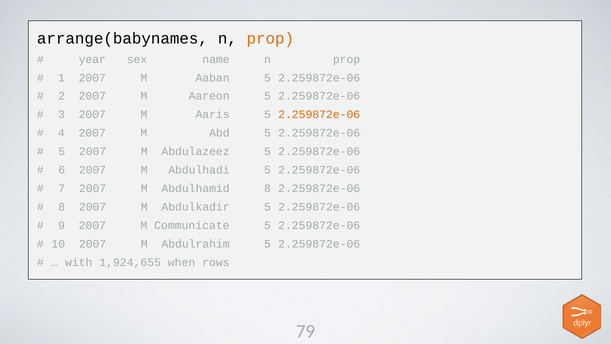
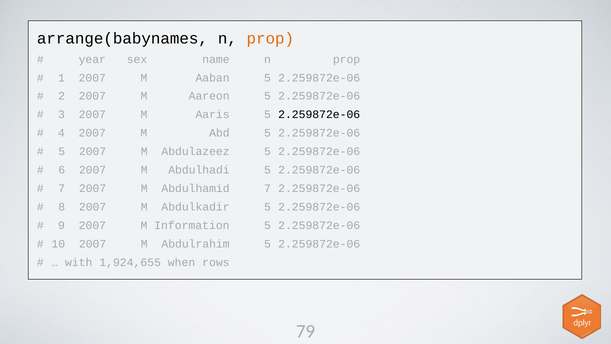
2.259872e-06 colour: orange -> black (319, 115)
Abdulhamid 8: 8 -> 7 (267, 188)
Communicate: Communicate -> Information (192, 225)
